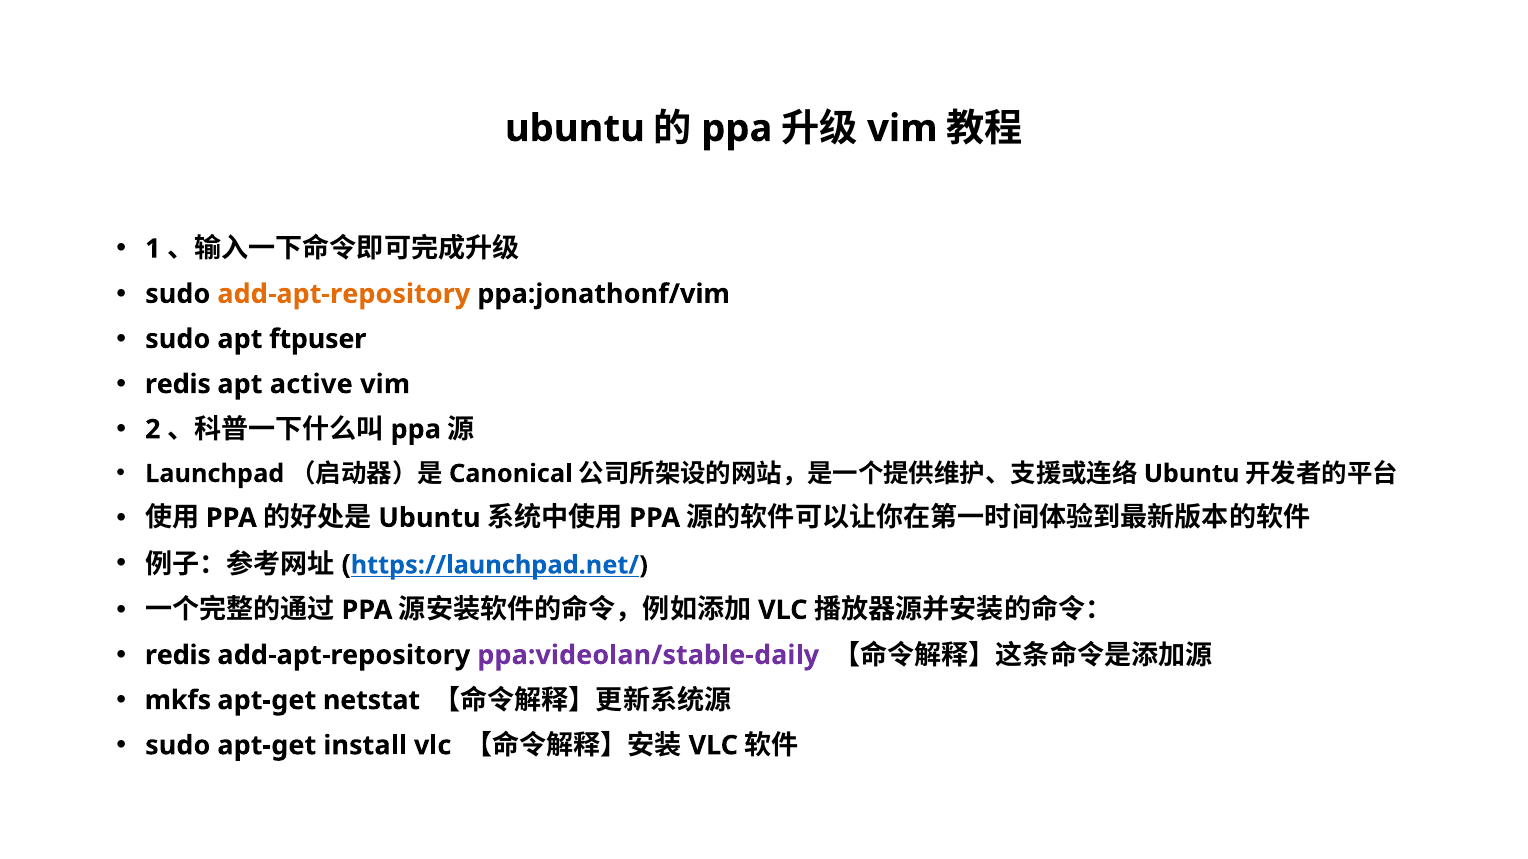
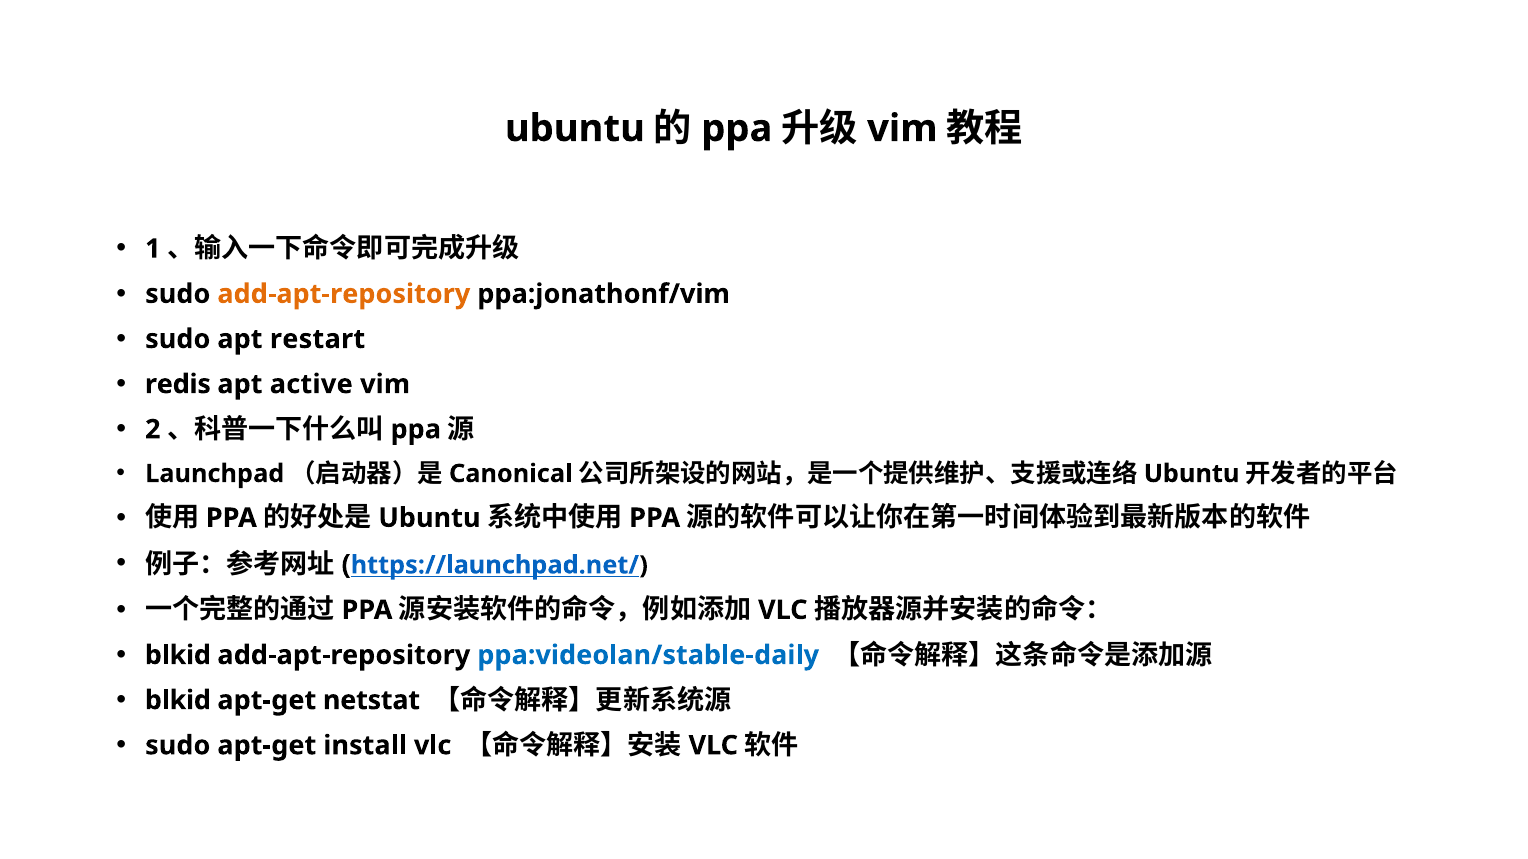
ftpuser: ftpuser -> restart (318, 339)
redis: redis -> blkid (178, 656)
ppa:videolan/stable-daily colour: purple -> blue (648, 656)
mkfs: mkfs -> blkid (178, 701)
